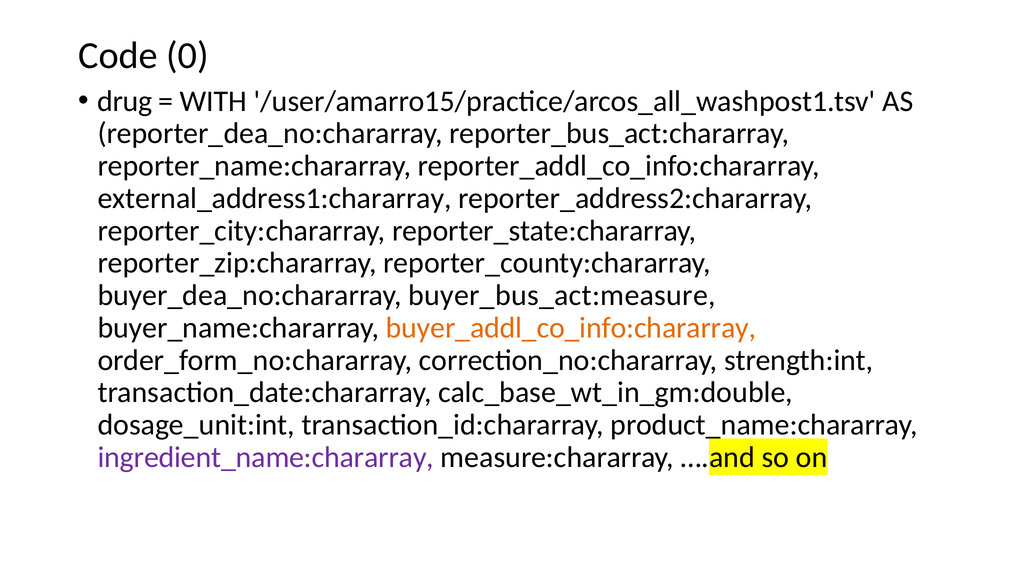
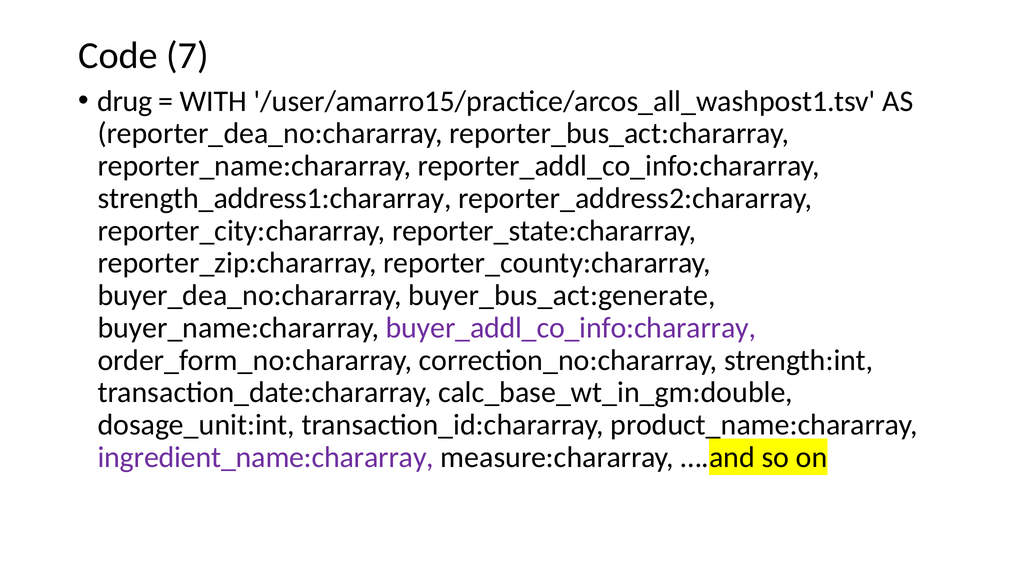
0: 0 -> 7 (188, 56)
external_address1:chararray: external_address1:chararray -> strength_address1:chararray (275, 198)
buyer_bus_act:measure: buyer_bus_act:measure -> buyer_bus_act:generate (562, 296)
buyer_addl_co_info:chararray colour: orange -> purple (571, 328)
